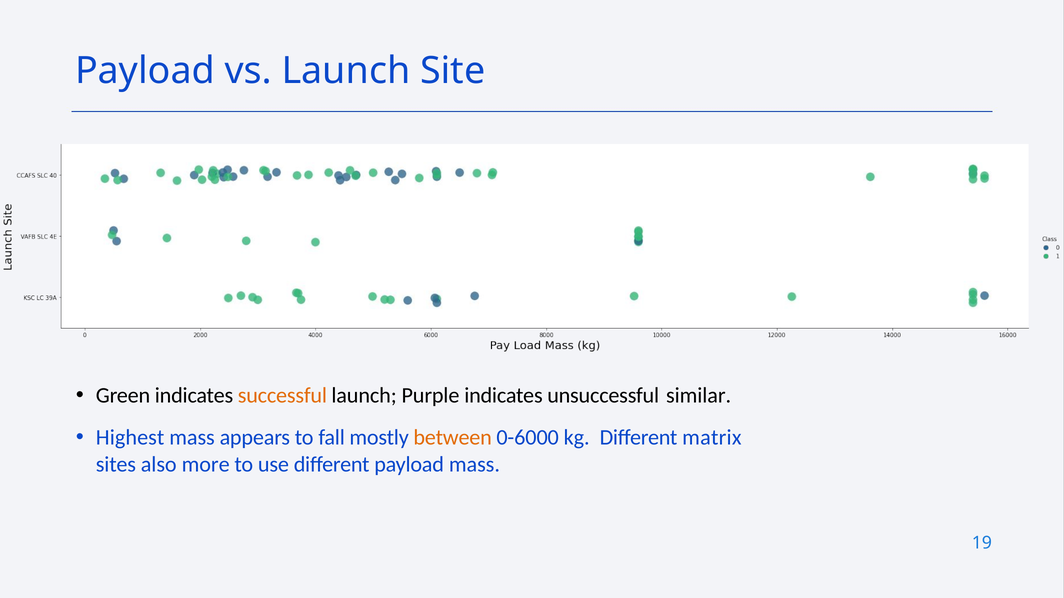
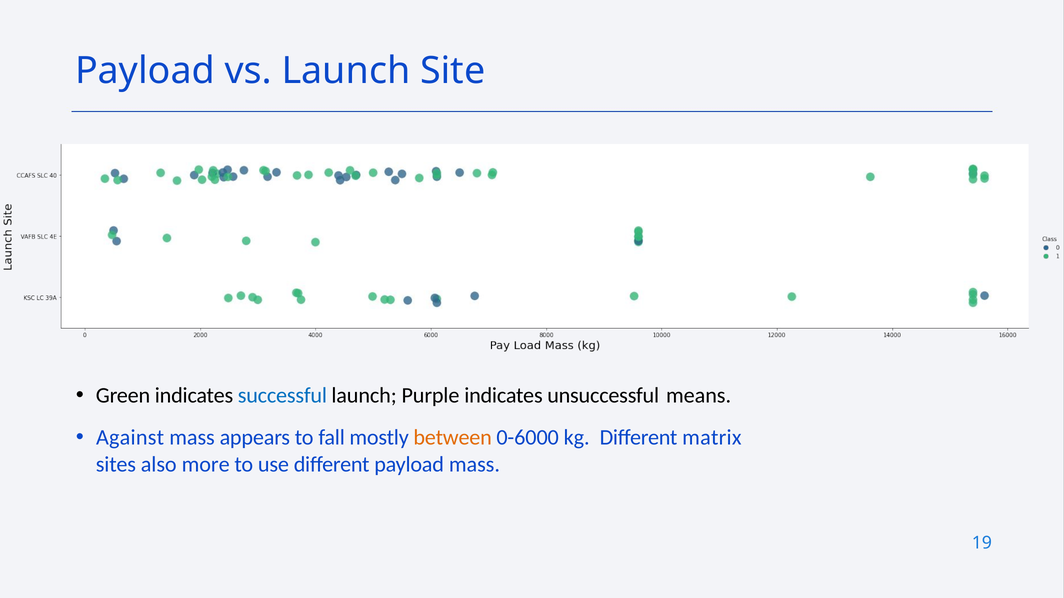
successful colour: orange -> blue (282, 396)
similar: similar -> means (699, 396)
Highest: Highest -> Against (130, 438)
